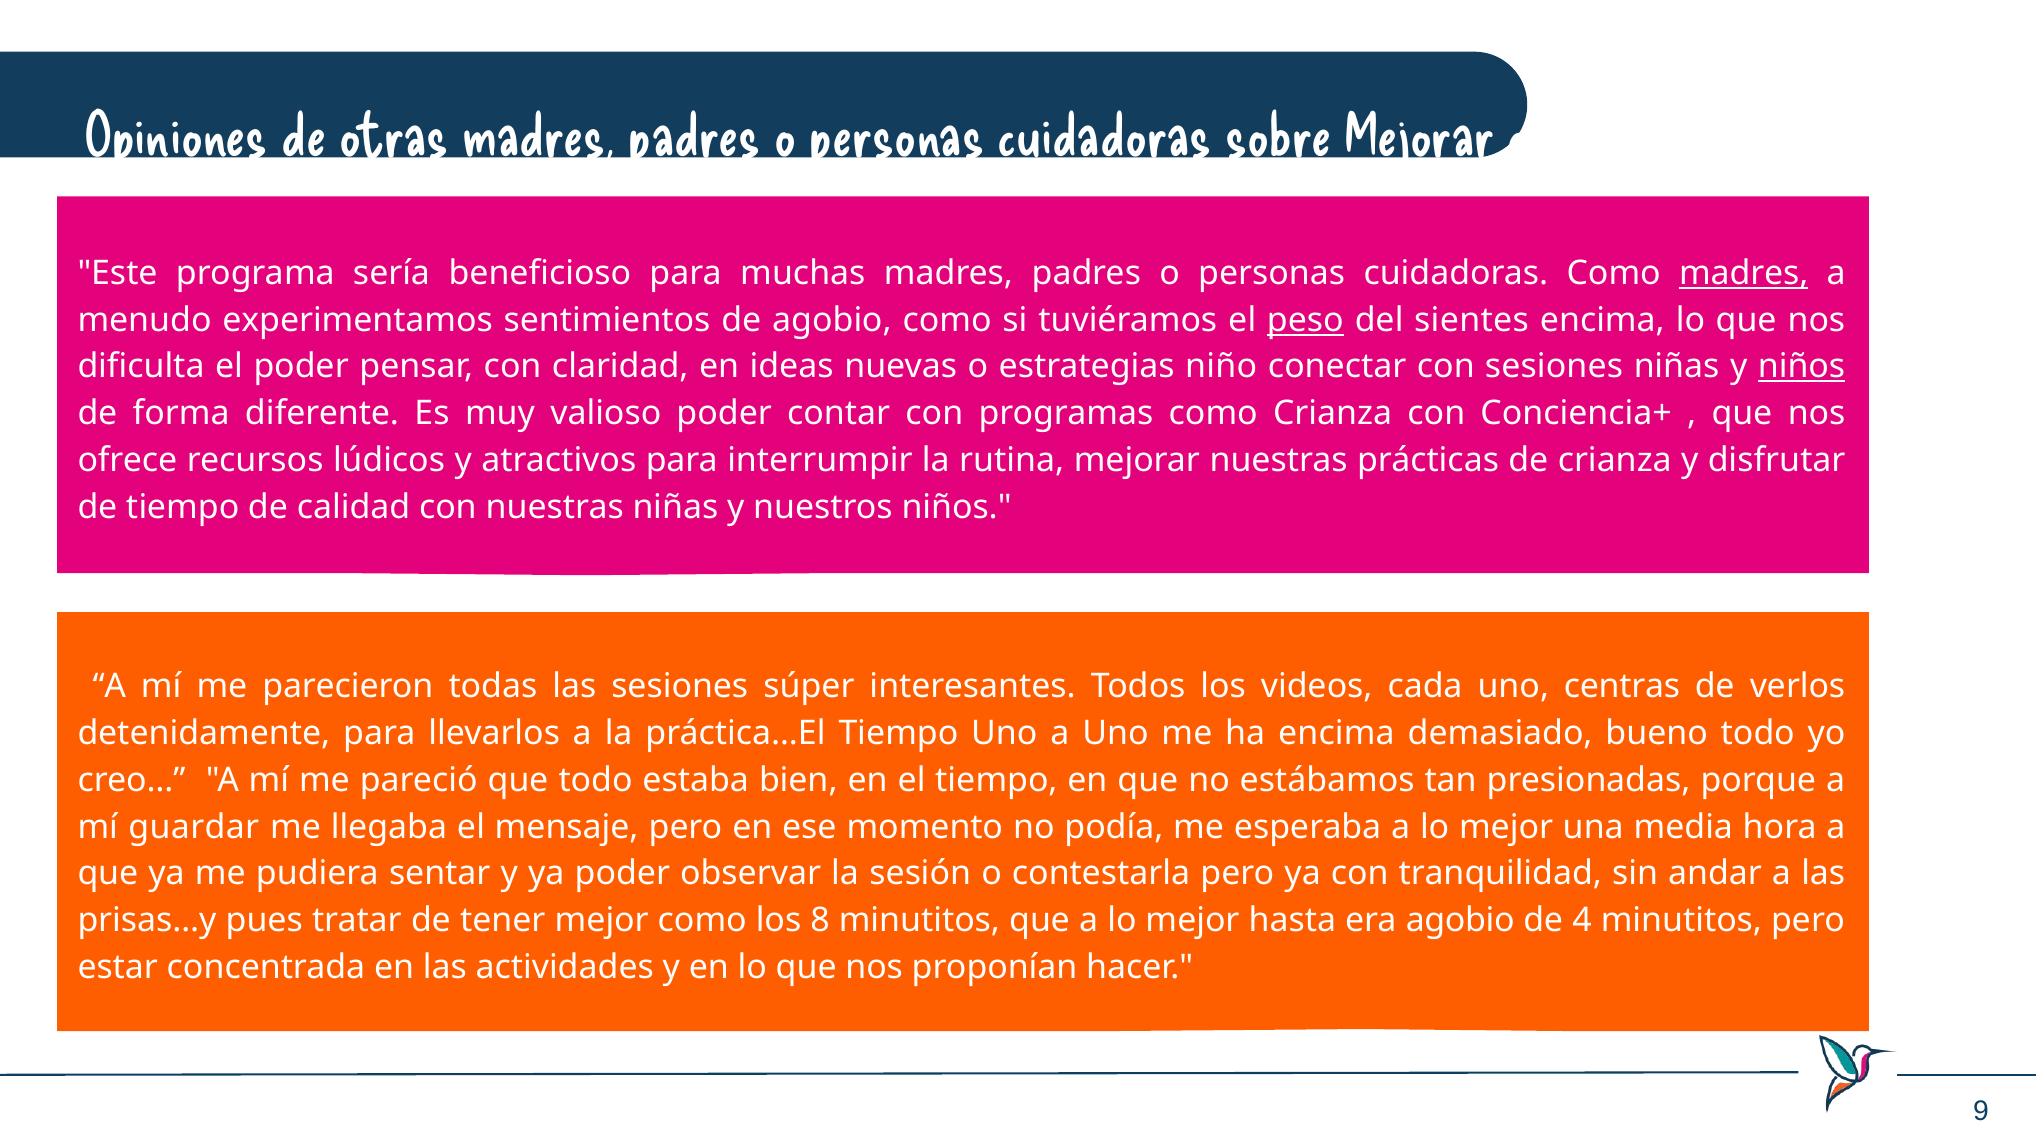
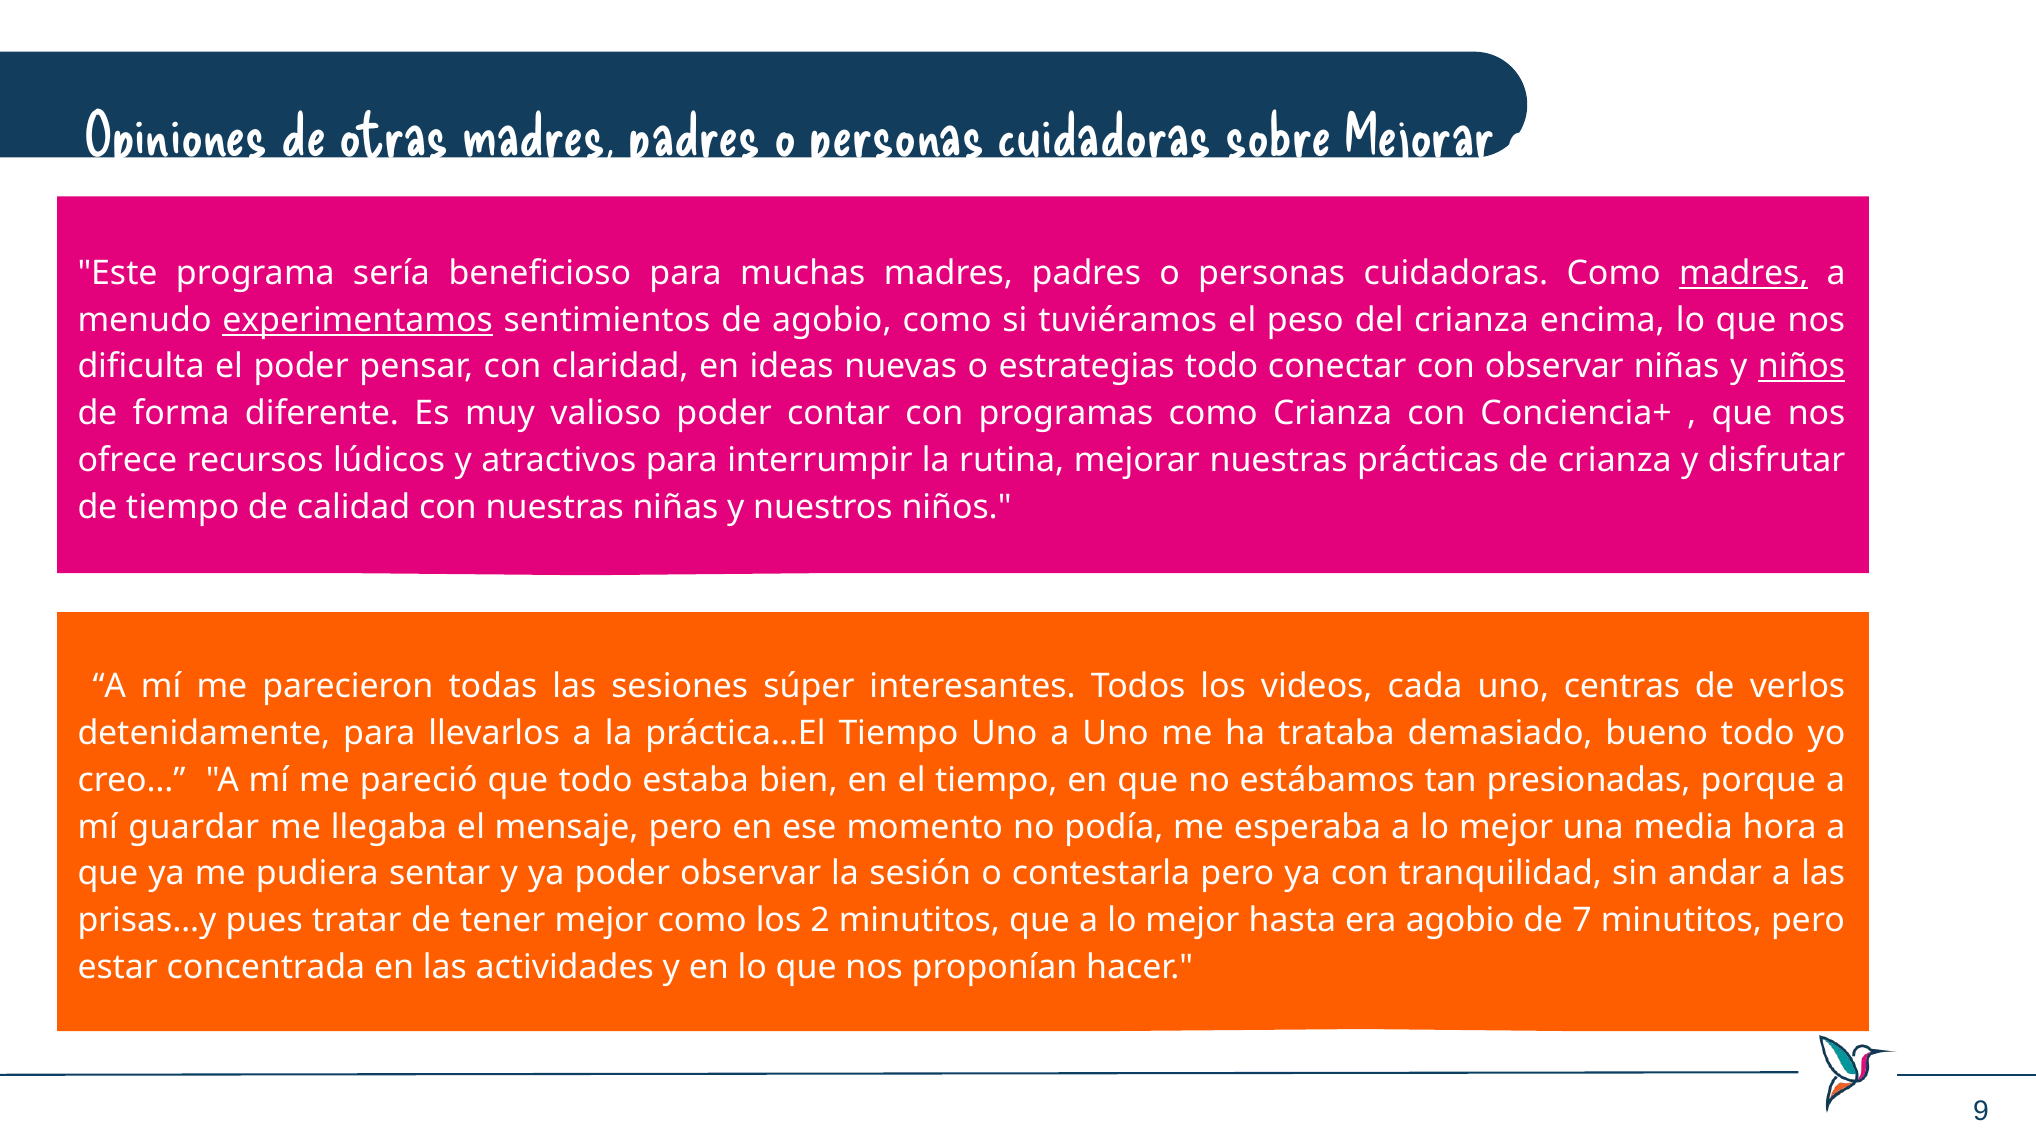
experimentamos underline: none -> present (358, 320)
peso underline: present -> none (1305, 320)
del sientes: sientes -> crianza (1472, 320)
estrategias niño: niño -> todo (1221, 367)
con sesiones: sesiones -> observar (1554, 367)
ha encima: encima -> trataba (1336, 734)
8: 8 -> 2 (820, 921)
4: 4 -> 7 (1582, 921)
